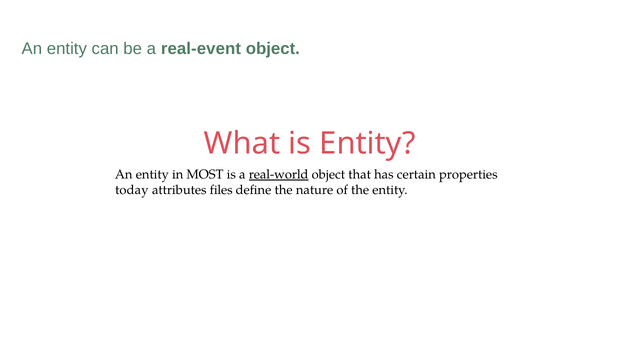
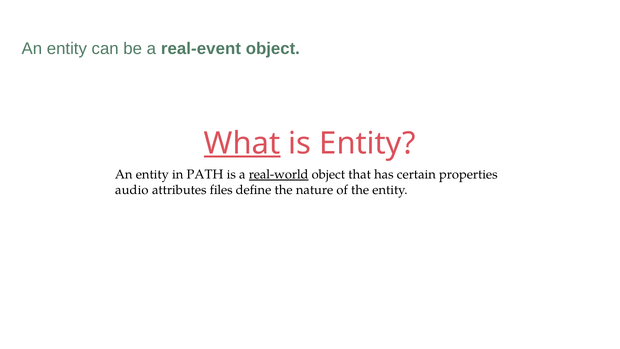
What underline: none -> present (242, 143)
MOST: MOST -> PATH (205, 174)
today: today -> audio (132, 190)
